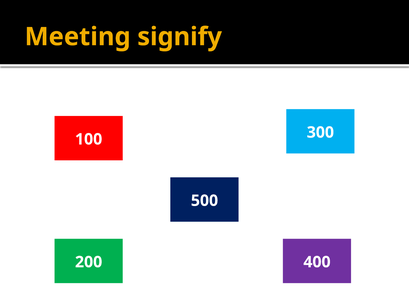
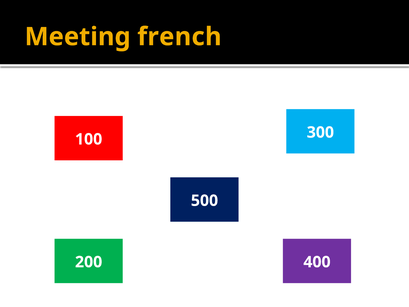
signify: signify -> french (179, 37)
